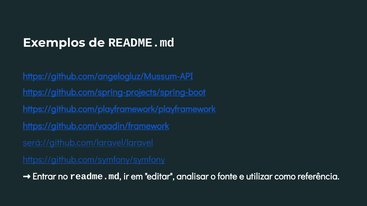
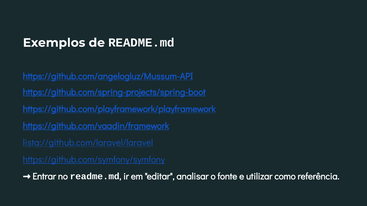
será://github.com/laravel/laravel: será://github.com/laravel/laravel -> lista://github.com/laravel/laravel (88, 143)
